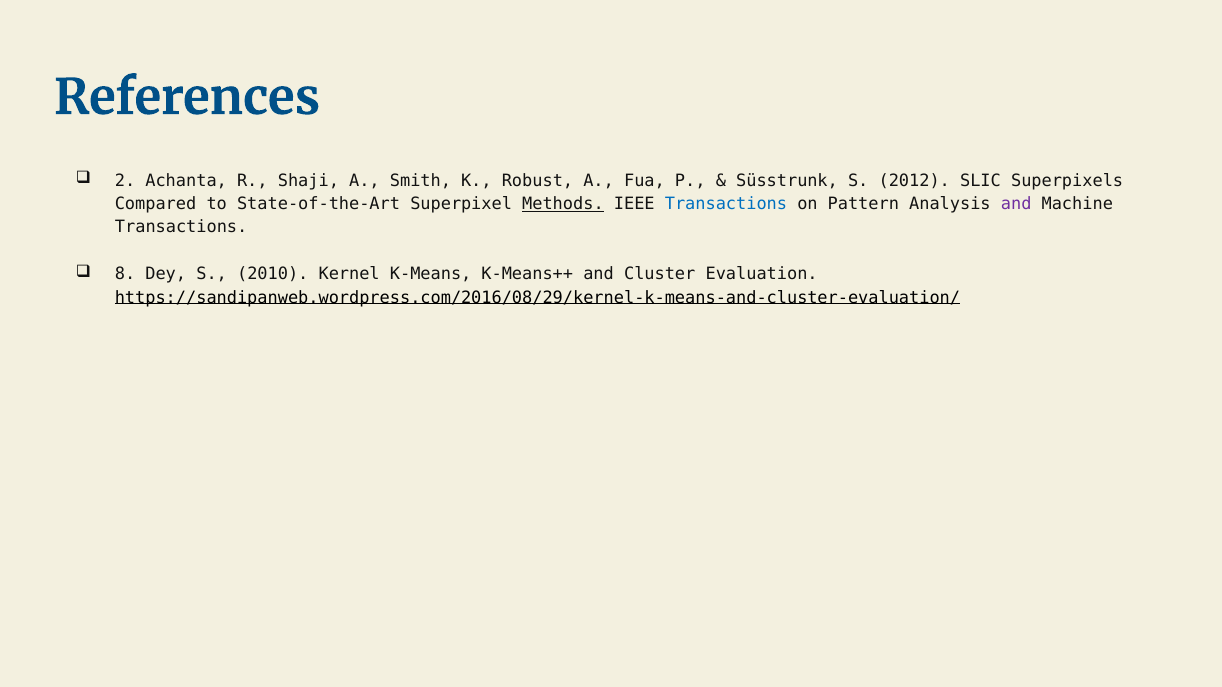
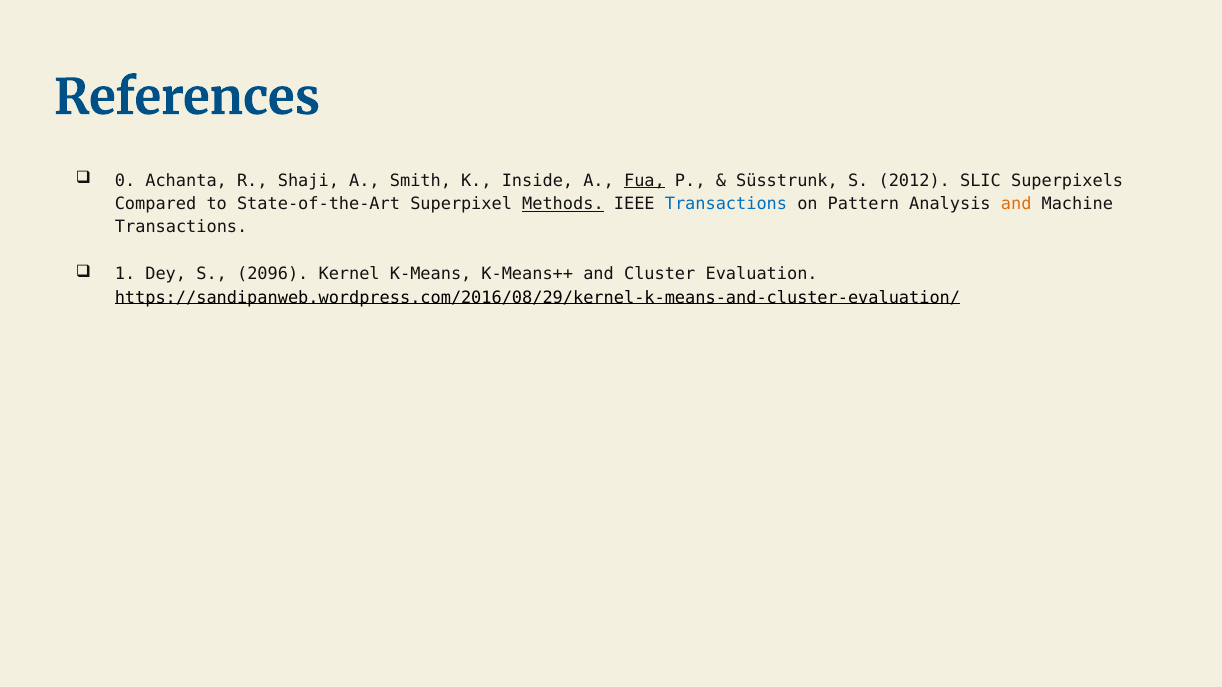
2: 2 -> 0 (125, 181)
Robust: Robust -> Inside (537, 181)
Fua underline: none -> present (644, 181)
and colour: purple -> orange (1016, 204)
8: 8 -> 1 (125, 274)
2010: 2010 -> 2096 (273, 274)
